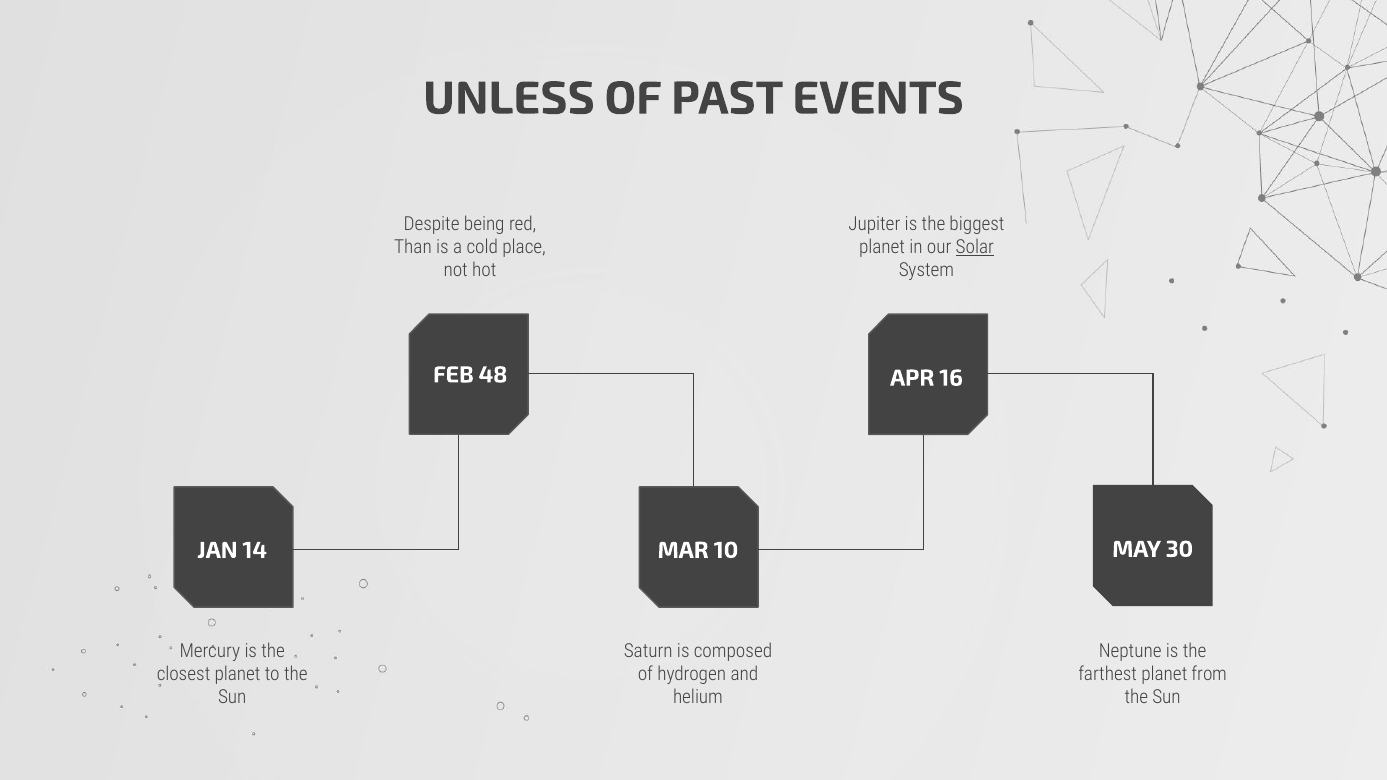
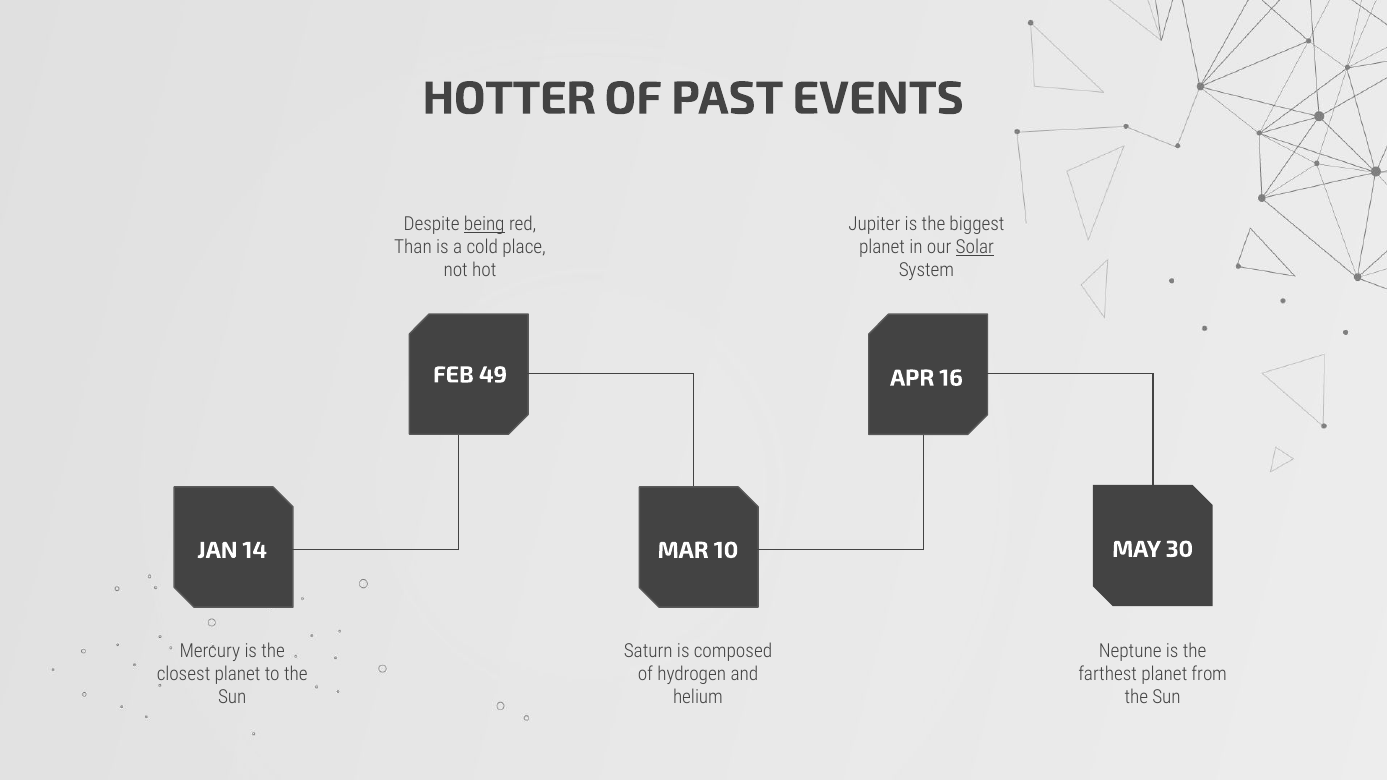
UNLESS: UNLESS -> HOTTER (509, 98)
being underline: none -> present (484, 224)
48: 48 -> 49 (493, 375)
